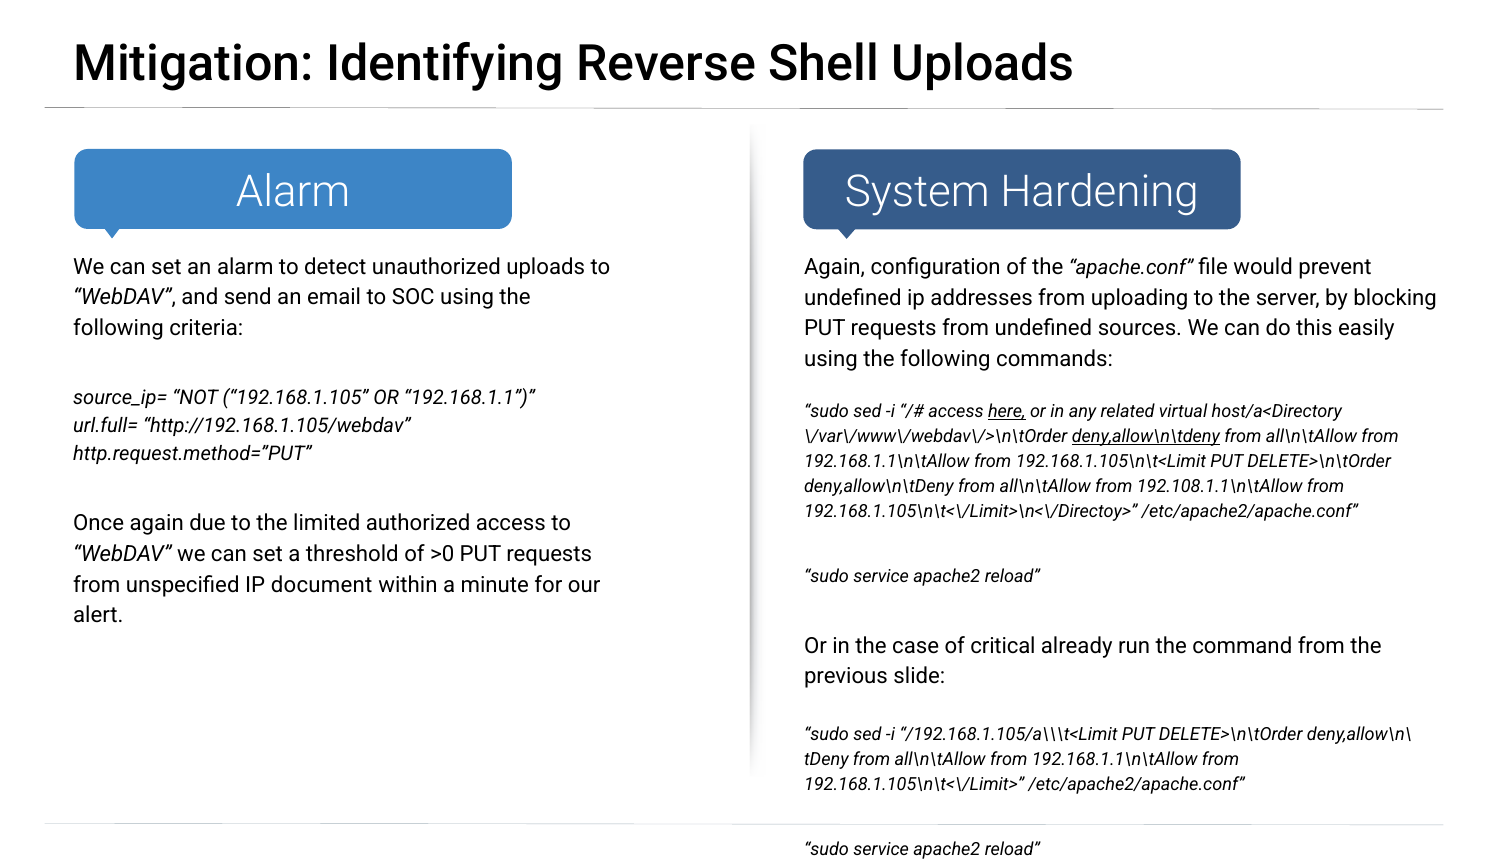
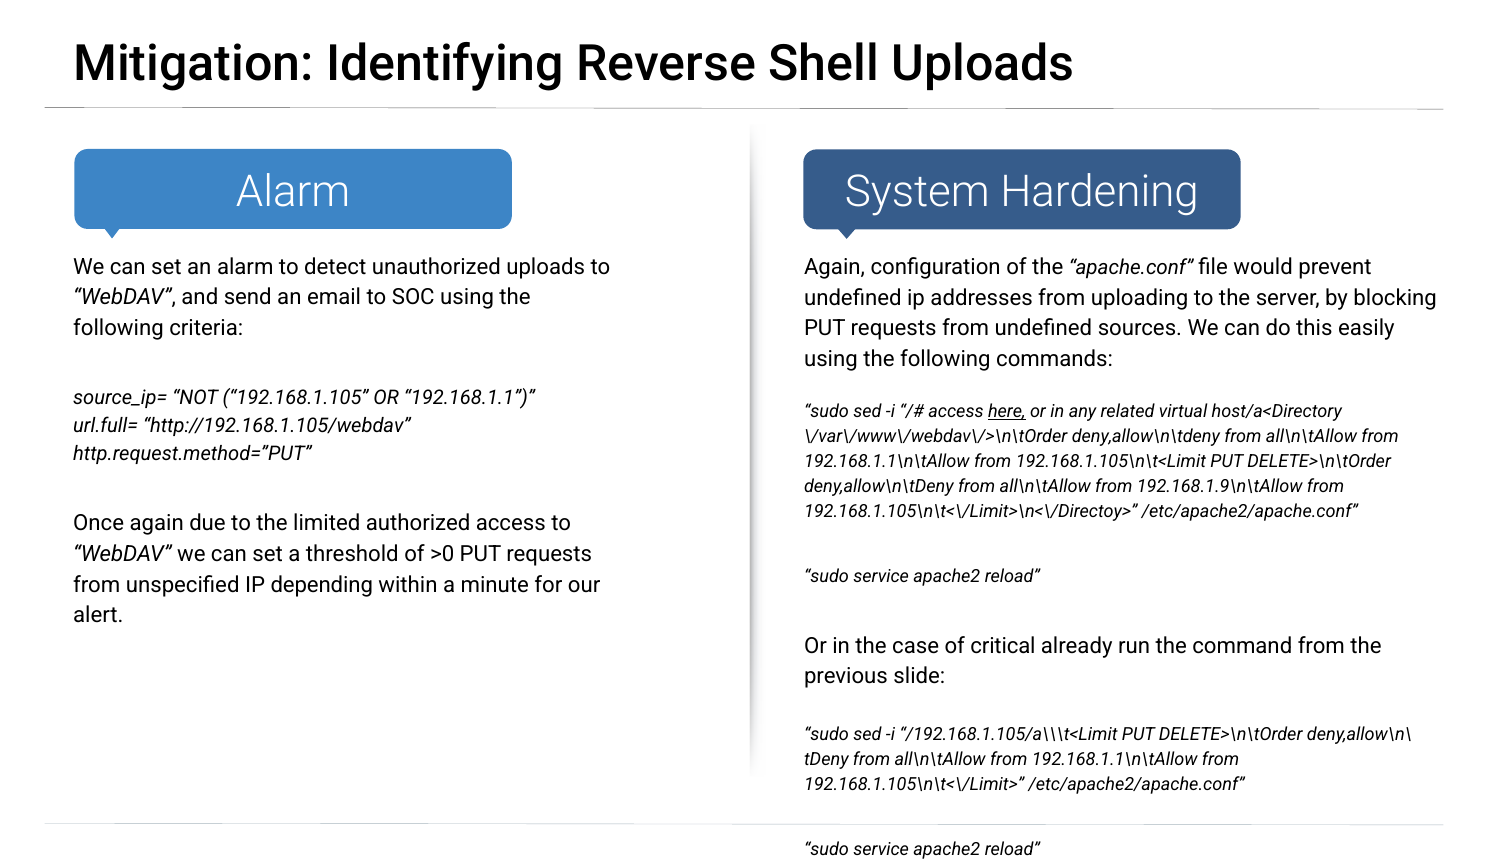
deny,allow\n\tdeny underline: present -> none (1146, 436)
192.108.1.1\n\tAllow: 192.108.1.1\n\tAllow -> 192.168.1.9\n\tAllow (1220, 486)
document: document -> depending (322, 585)
